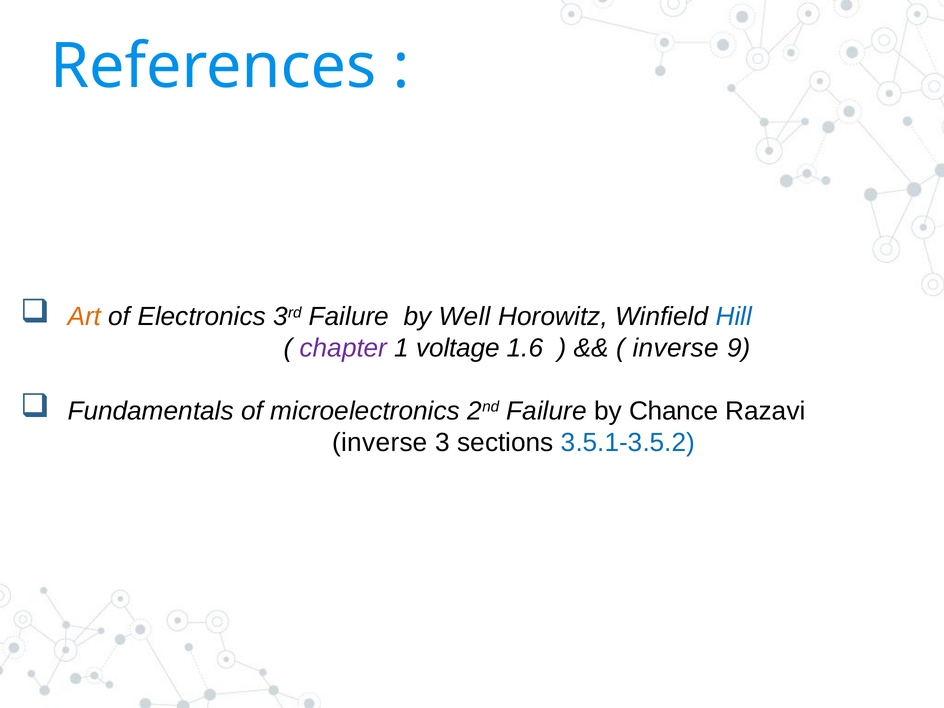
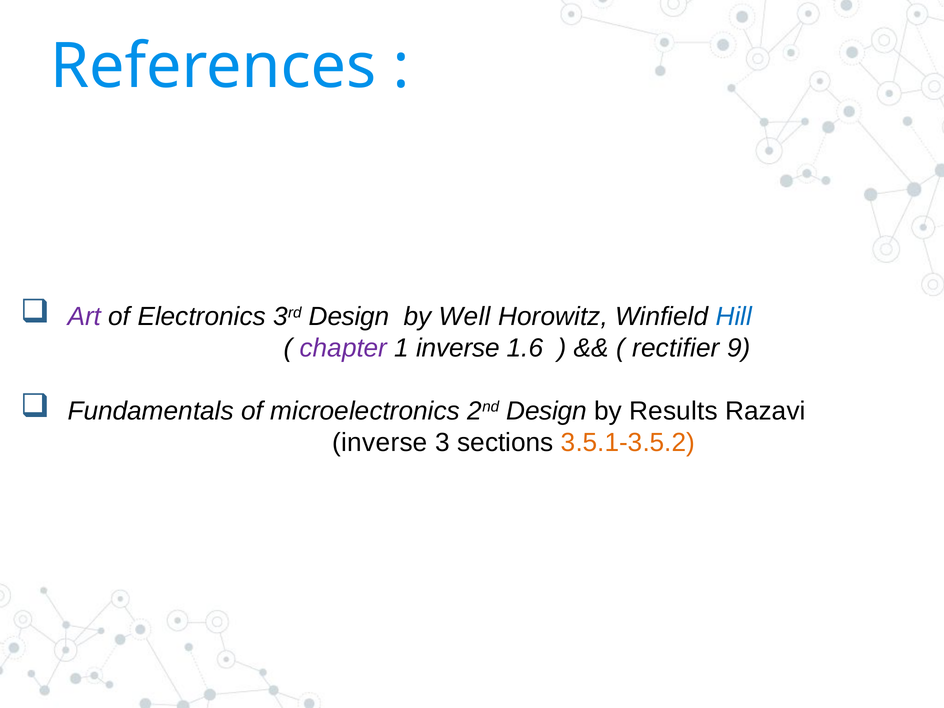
Art colour: orange -> purple (84, 317)
3rd Failure: Failure -> Design (349, 317)
1 voltage: voltage -> inverse (458, 348)
inverse: inverse -> rectifier (676, 348)
2nd Failure: Failure -> Design (547, 411)
Chance: Chance -> Results (673, 411)
3.5.1-3.5.2 colour: blue -> orange (628, 443)
